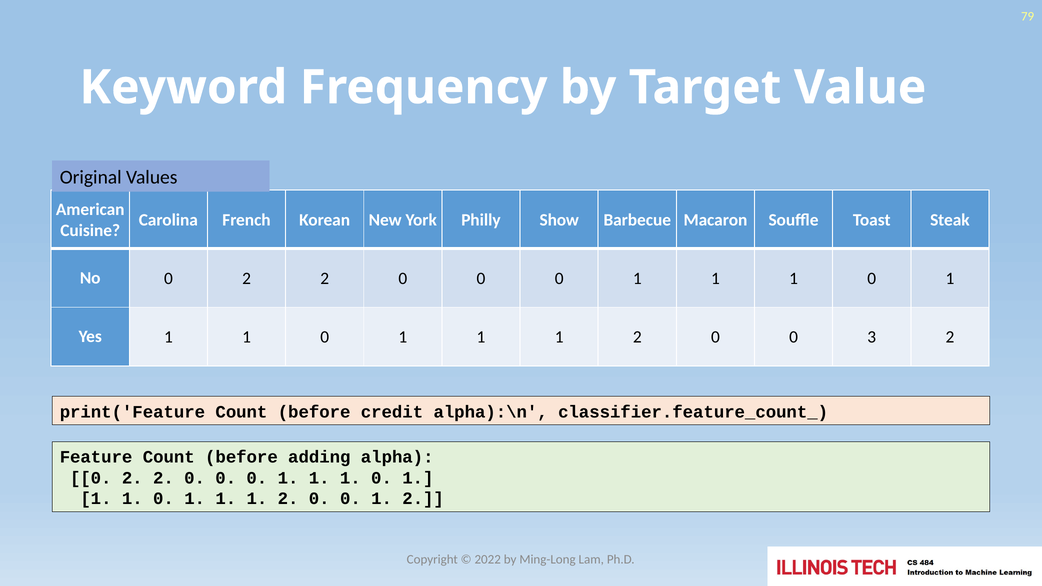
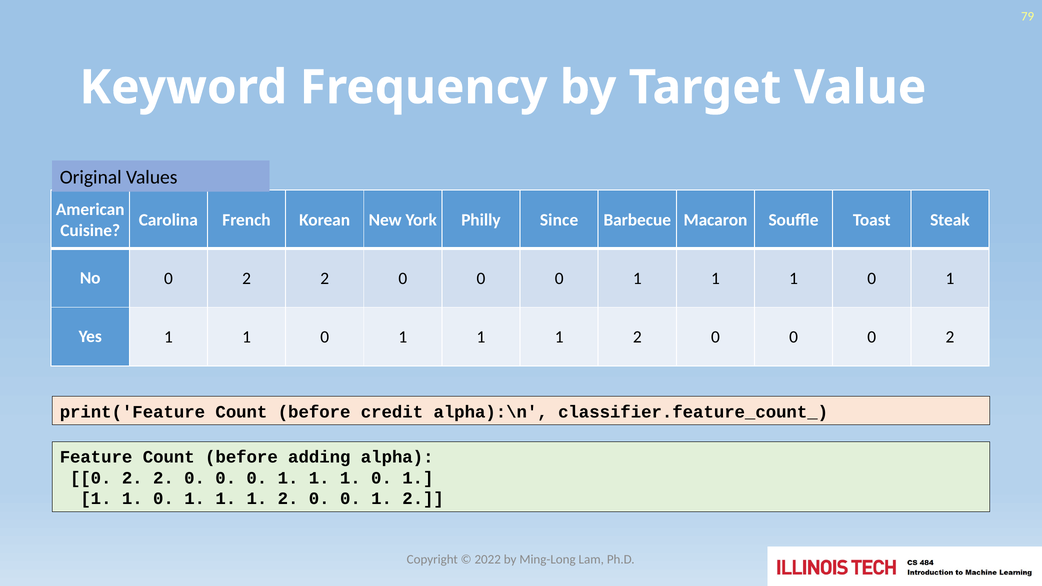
Show: Show -> Since (559, 220)
3: 3 -> 0 (872, 337)
